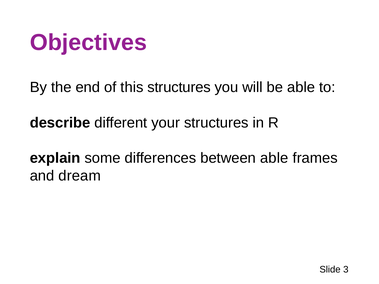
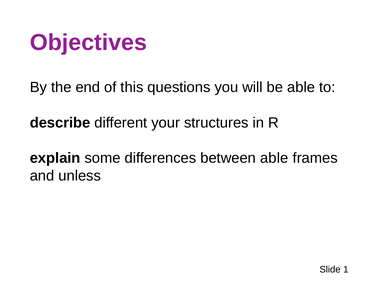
this structures: structures -> questions (179, 87)
dream: dream -> unless (80, 176)
3: 3 -> 1 (346, 270)
